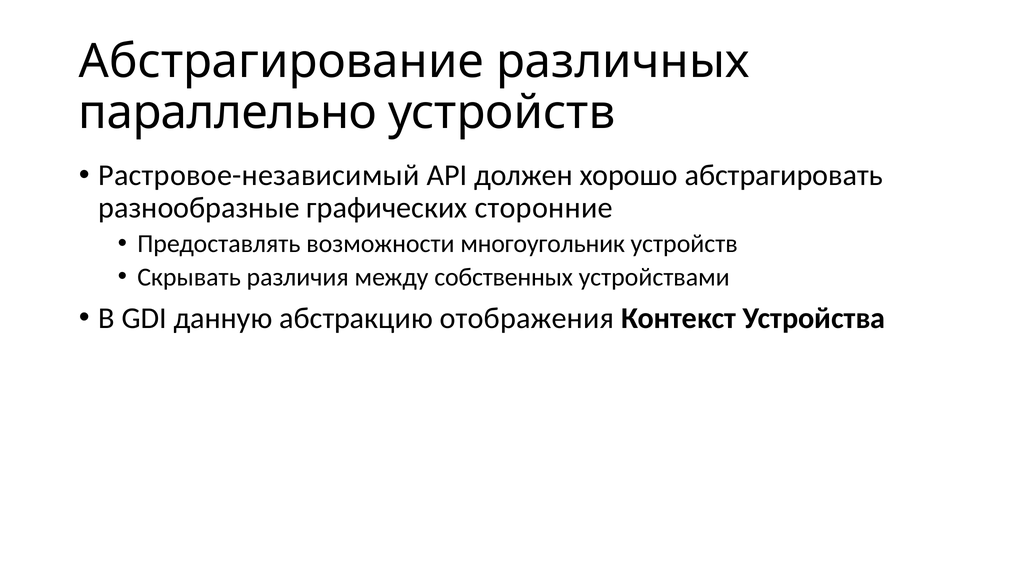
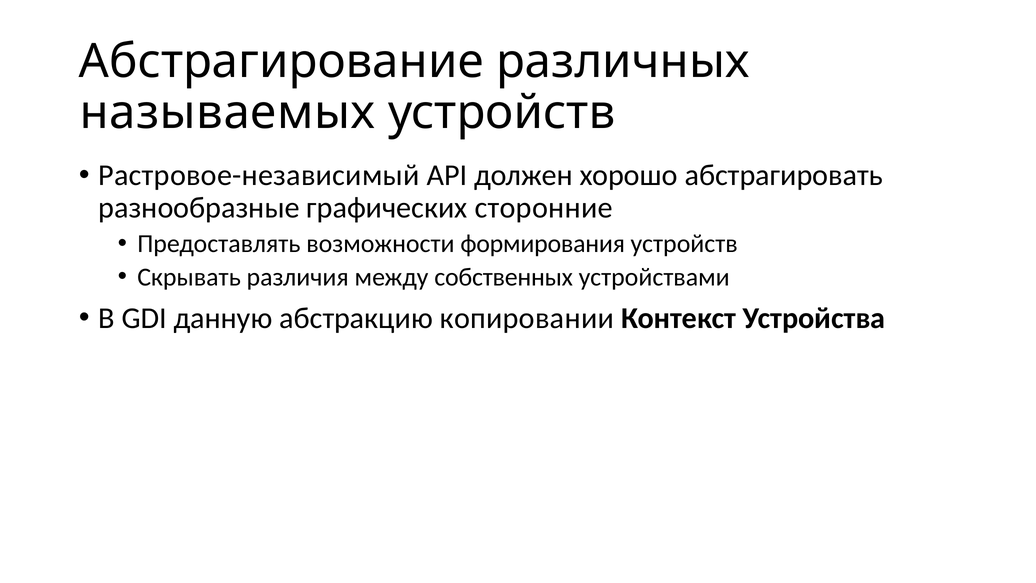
параллельно: параллельно -> называемых (227, 113)
многоугольник: многоугольник -> формирования (543, 244)
отображения: отображения -> копировании (527, 318)
